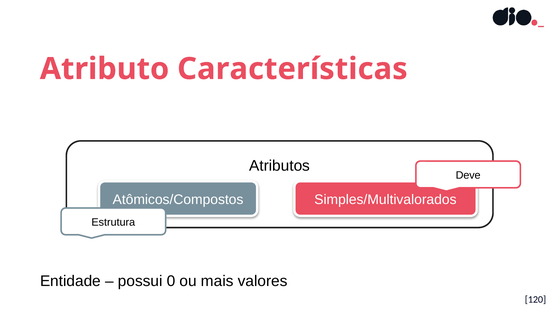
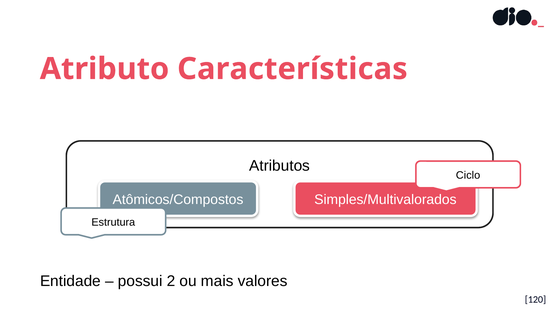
Deve: Deve -> Ciclo (468, 176)
0: 0 -> 2 (171, 282)
